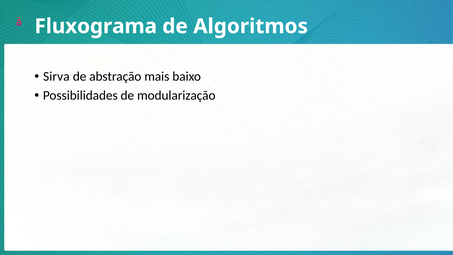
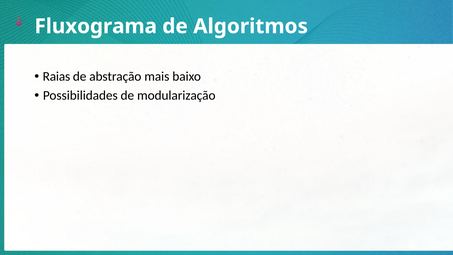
Sirva: Sirva -> Raias (56, 77)
